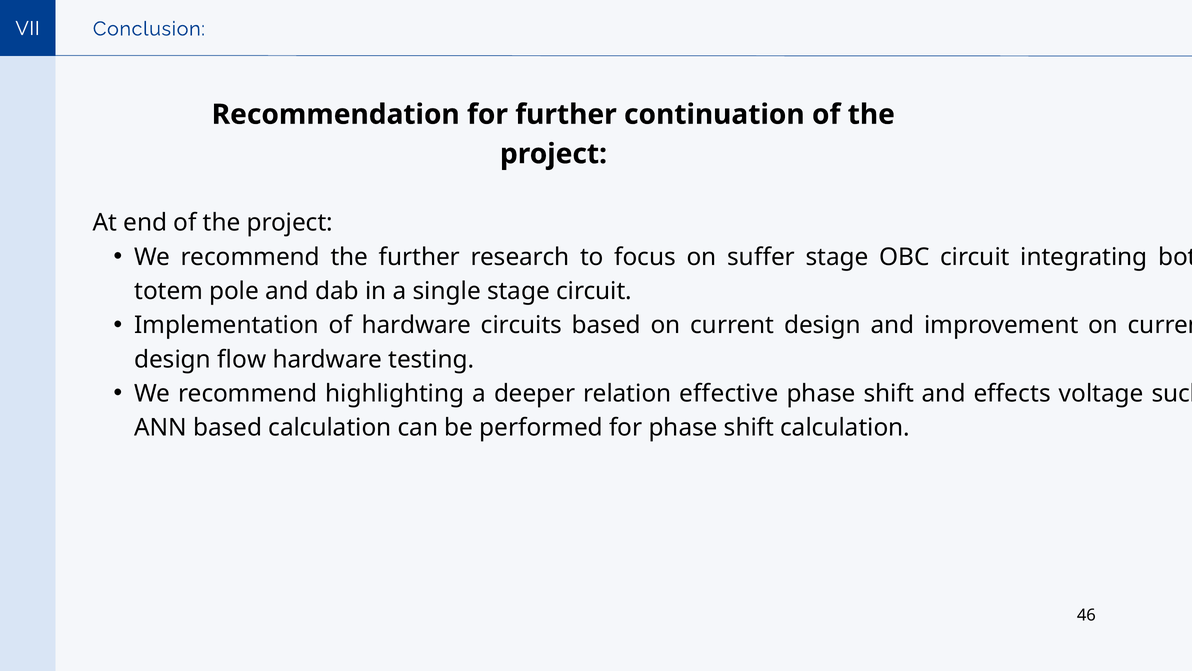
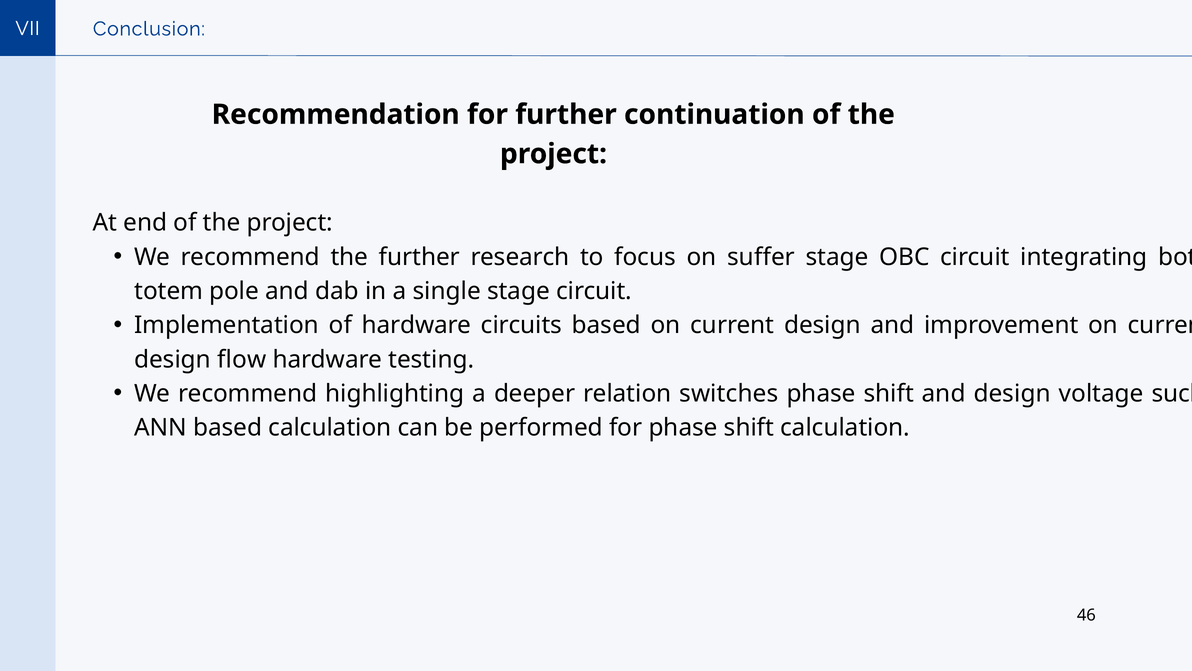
effective: effective -> switches (729, 393)
and effects: effects -> design (1012, 393)
